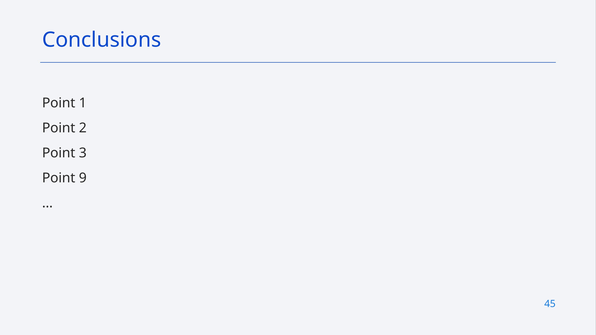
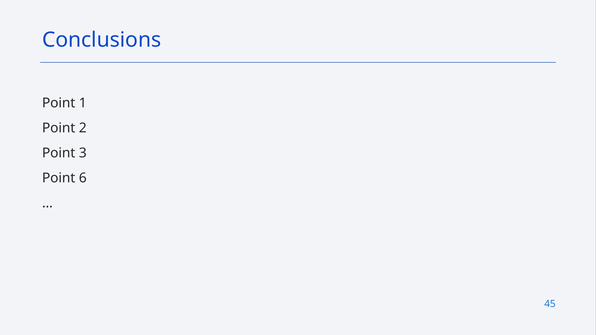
9: 9 -> 6 (83, 178)
